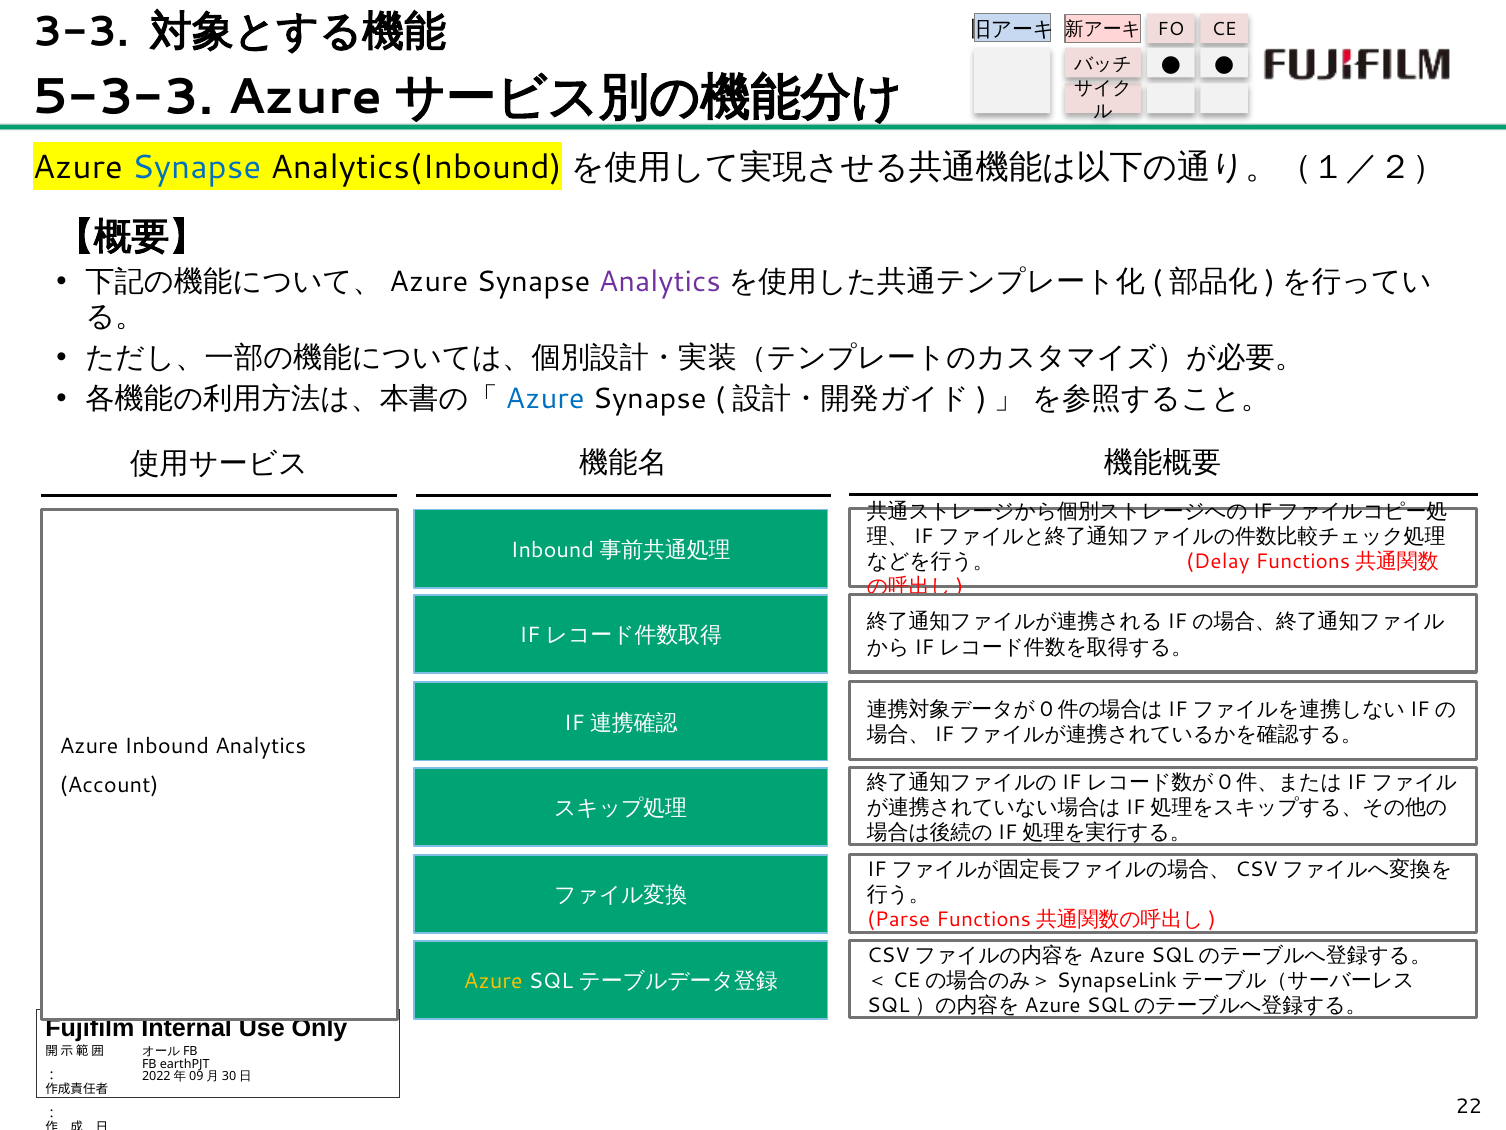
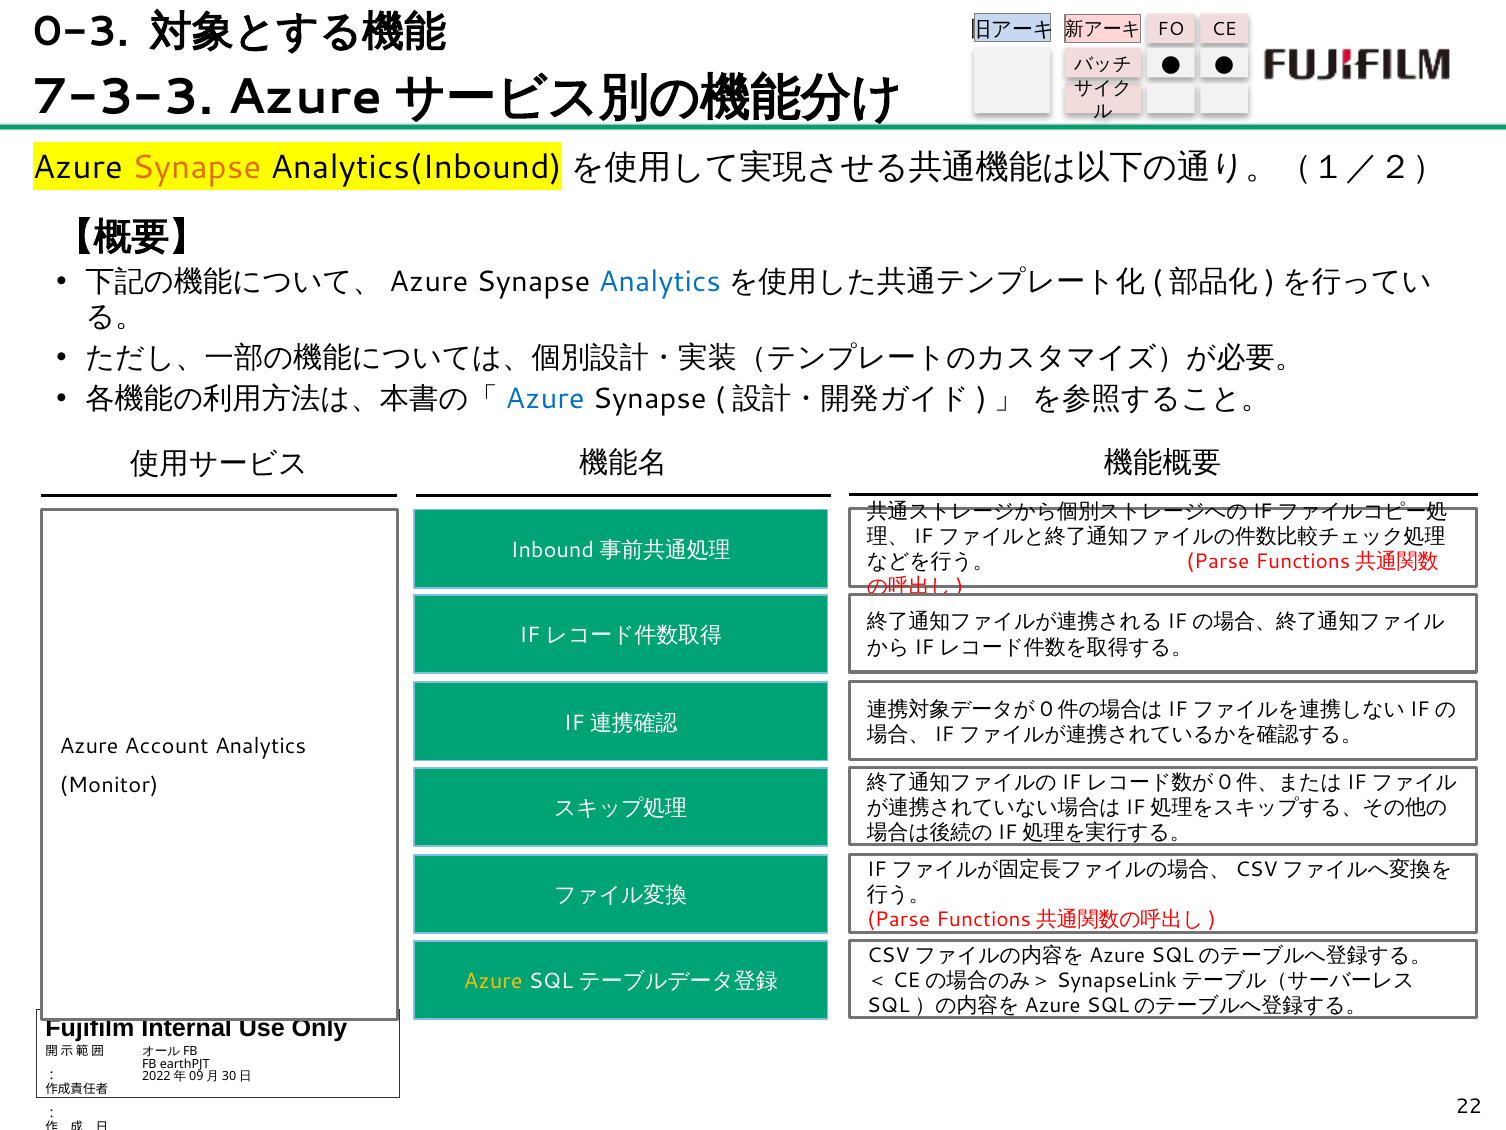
3-3: 3-3 -> 0-3 (81, 31)
5-3-3: 5-3-3 -> 7-3-3 (123, 97)
Synapse colour: blue -> orange (197, 168)
Analytics colour: purple -> blue (660, 282)
Delay: Delay -> Parse (1218, 562)
Inbound: Inbound -> Account (167, 746)
Account: Account -> Monitor (109, 785)
